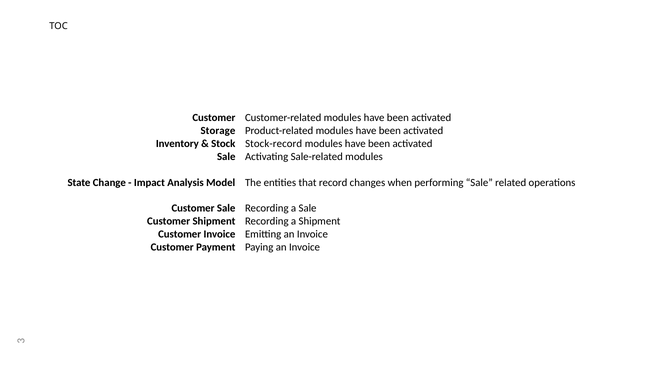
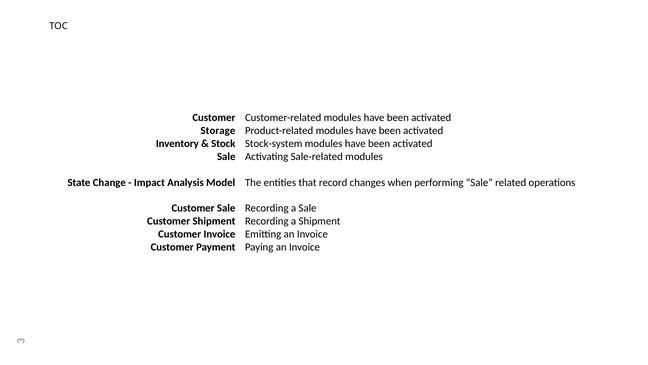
Stock-record: Stock-record -> Stock-system (274, 143)
